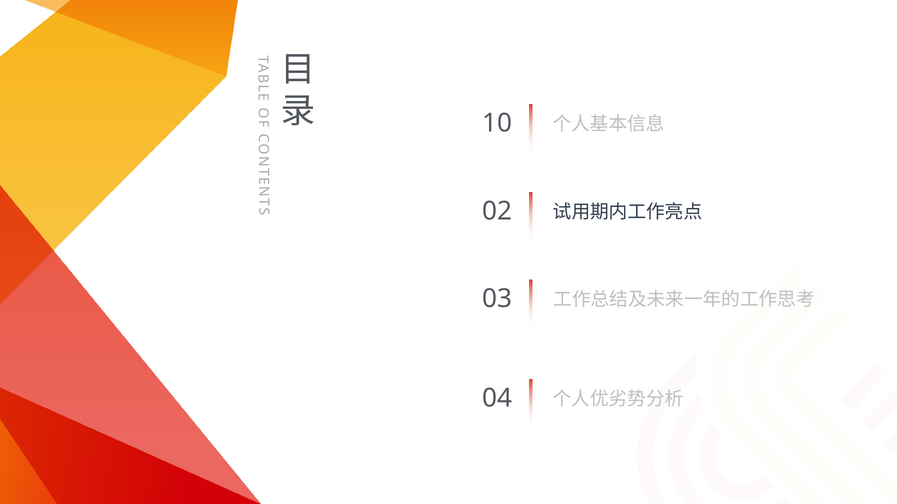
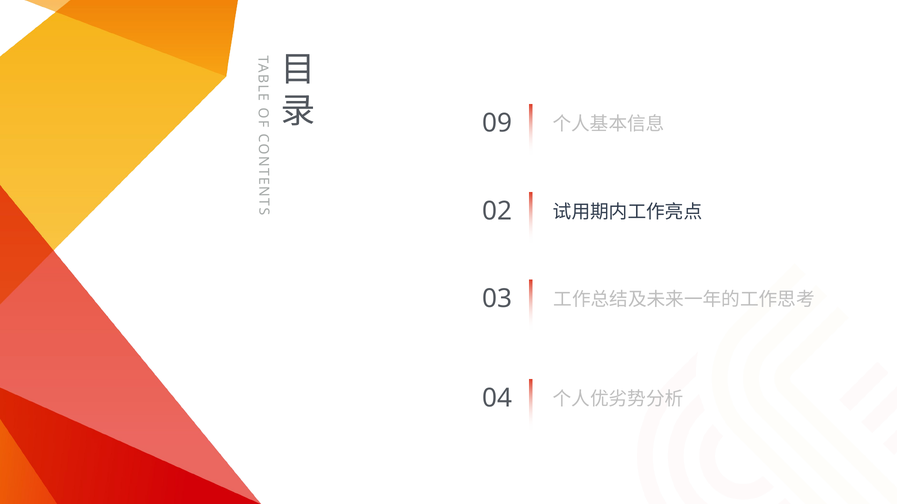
10: 10 -> 09 (497, 123)
